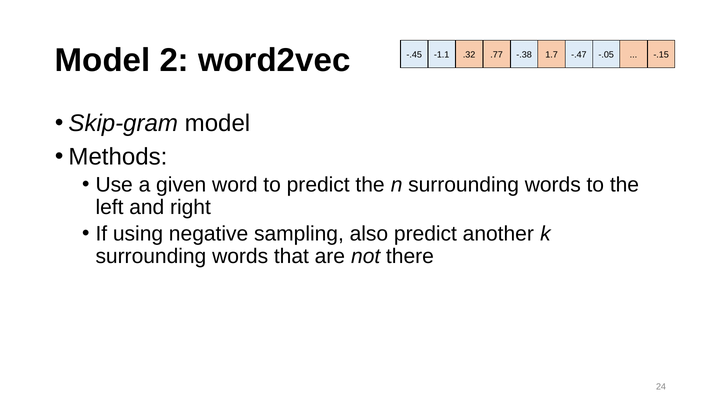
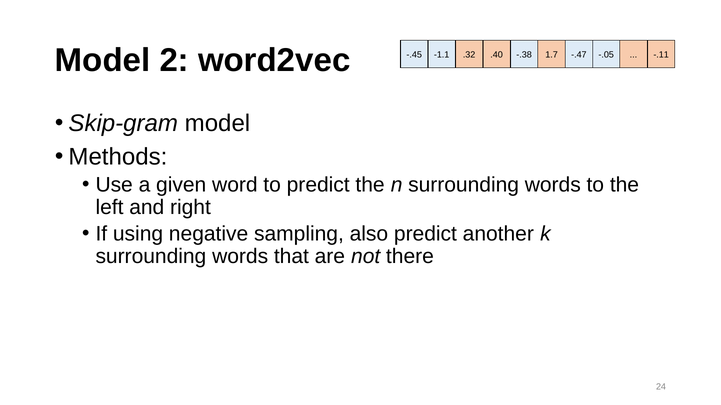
.77: .77 -> .40 (497, 55)
-.15: -.15 -> -.11 (661, 55)
